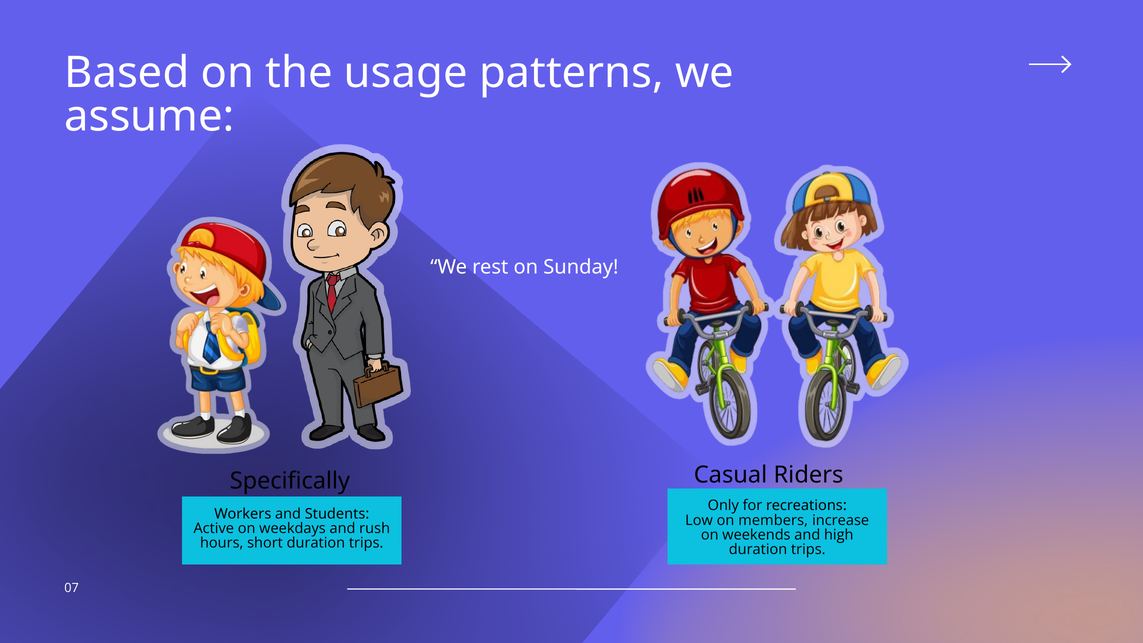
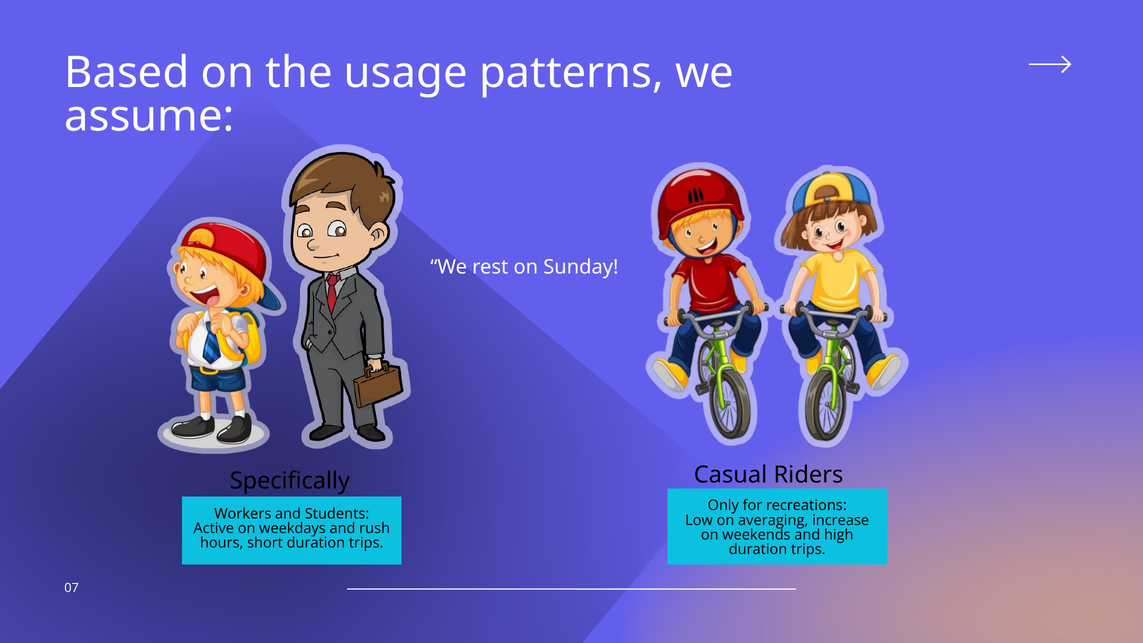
members: members -> averaging (773, 520)
